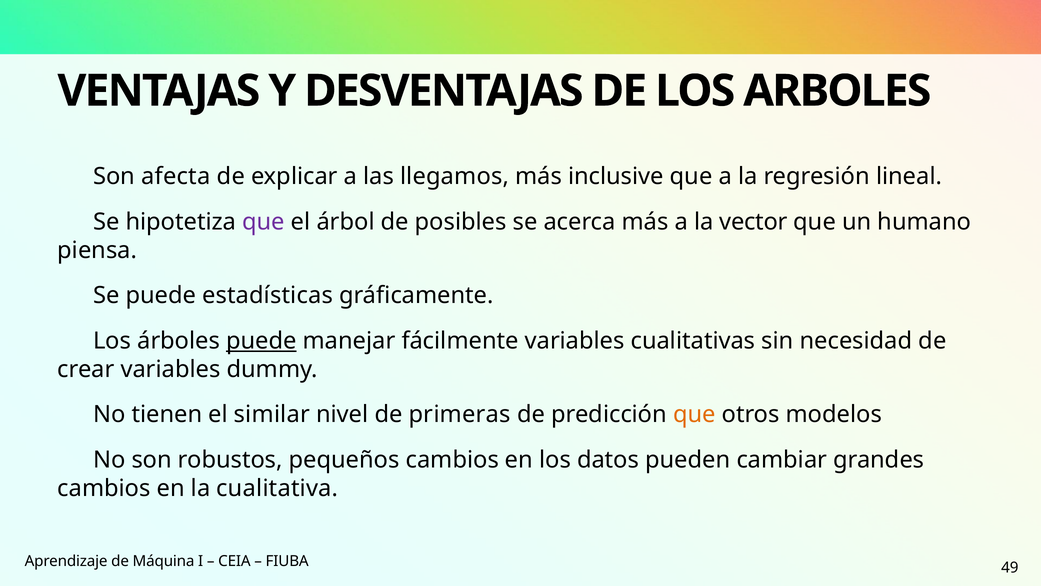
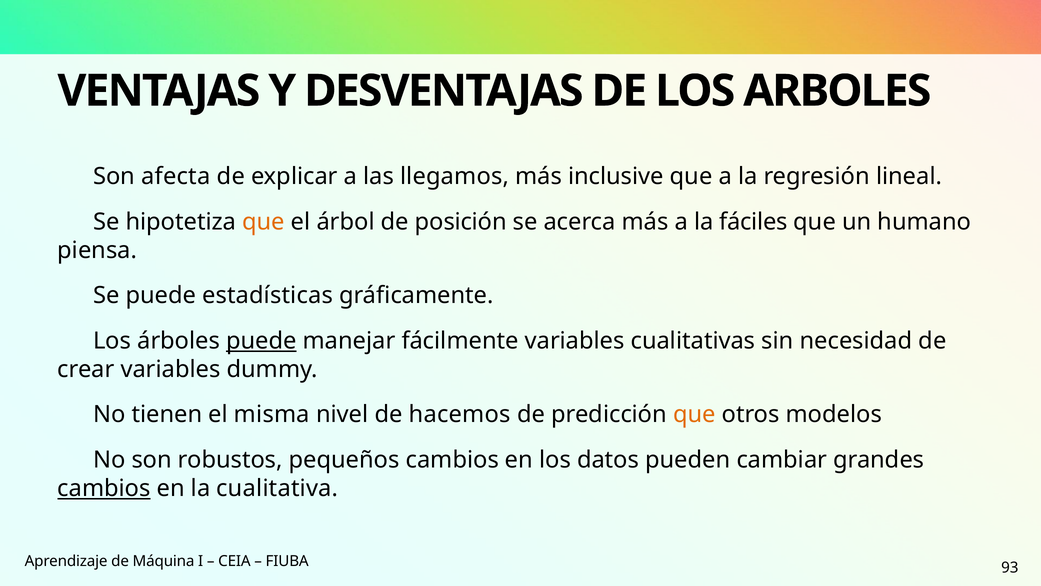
que colour: purple -> orange (264, 222)
posibles: posibles -> posición (461, 222)
vector: vector -> fáciles (754, 222)
similar: similar -> misma (272, 414)
primeras: primeras -> hacemos (460, 414)
cambios underline: none -> present (104, 488)
49: 49 -> 93 (1010, 567)
